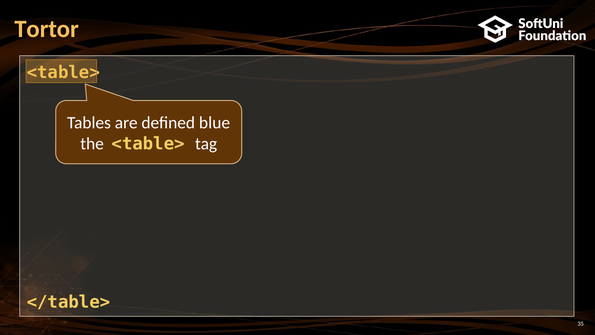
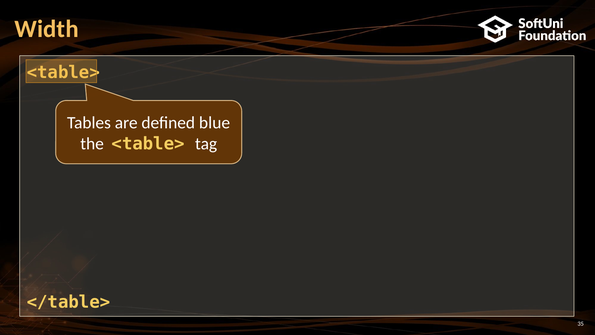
Tortor: Tortor -> Width (47, 29)
